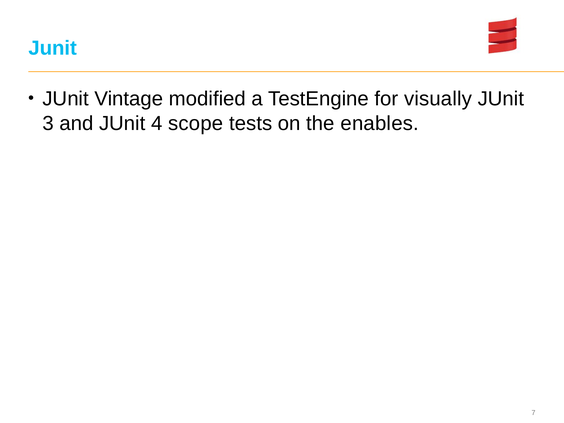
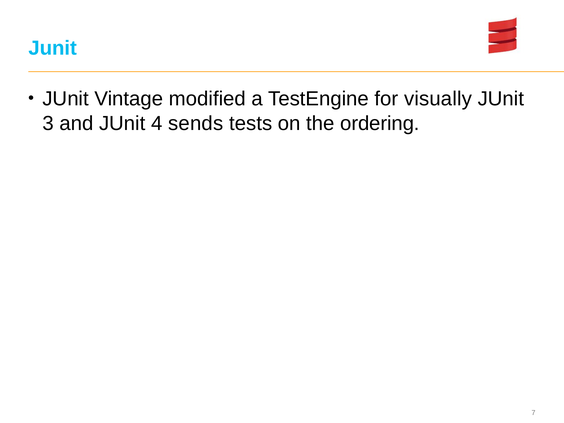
scope: scope -> sends (196, 123)
enables: enables -> ordering (380, 123)
